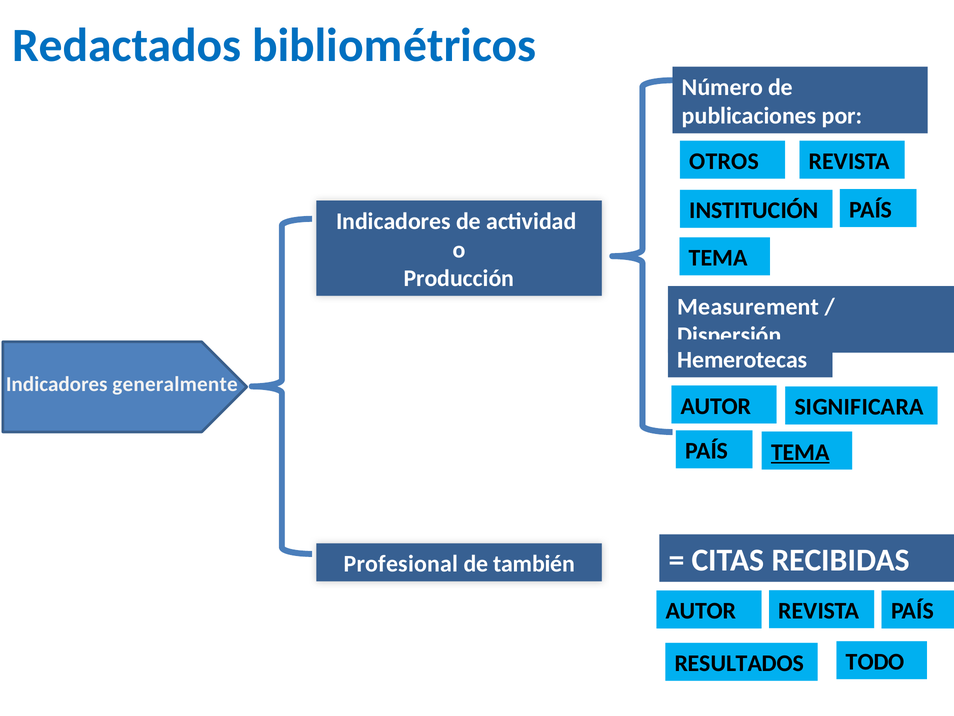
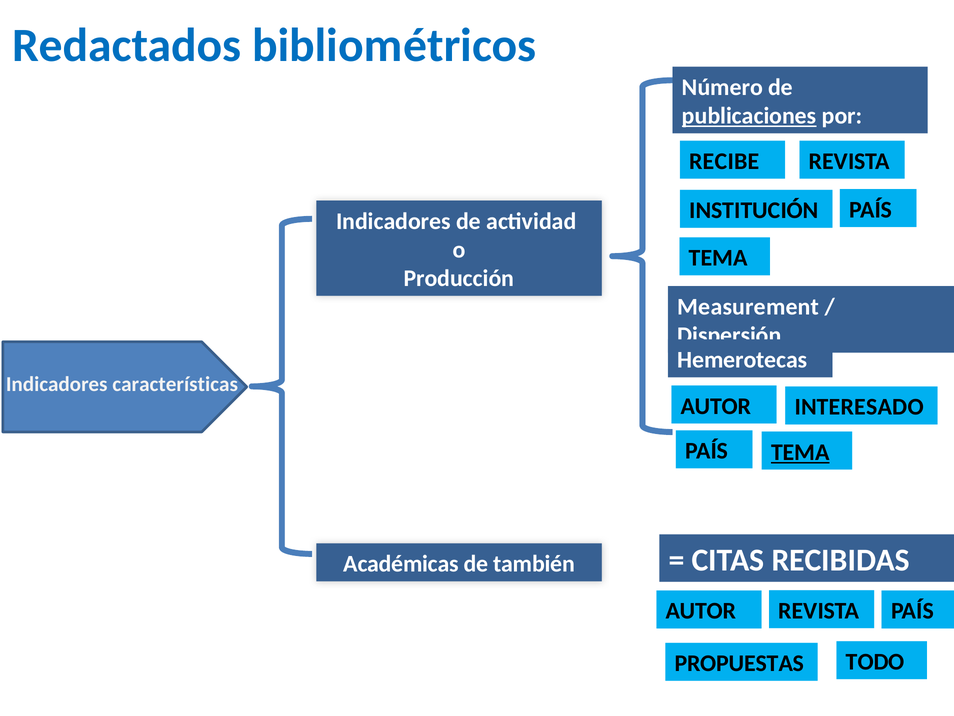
publicaciones underline: none -> present (749, 116)
OTROS: OTROS -> RECIBE (724, 161)
generalmente: generalmente -> características (175, 384)
SIGNIFICARA: SIGNIFICARA -> INTERESADO (859, 407)
Profesional: Profesional -> Académicas (401, 564)
RESULTADOS: RESULTADOS -> PROPUESTAS (739, 663)
